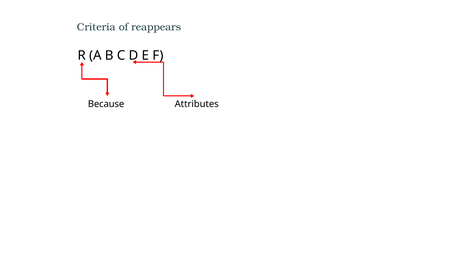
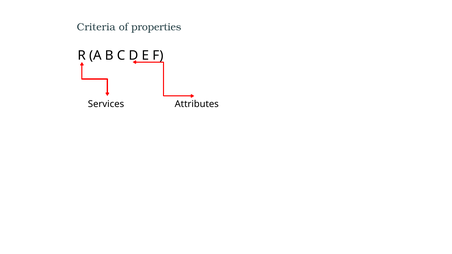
reappears: reappears -> properties (156, 27)
Because: Because -> Services (106, 104)
